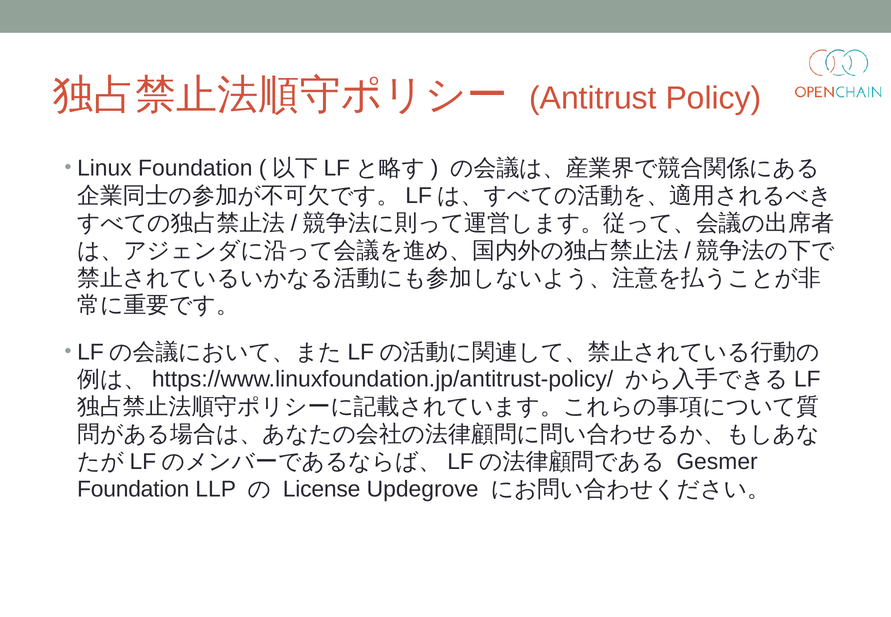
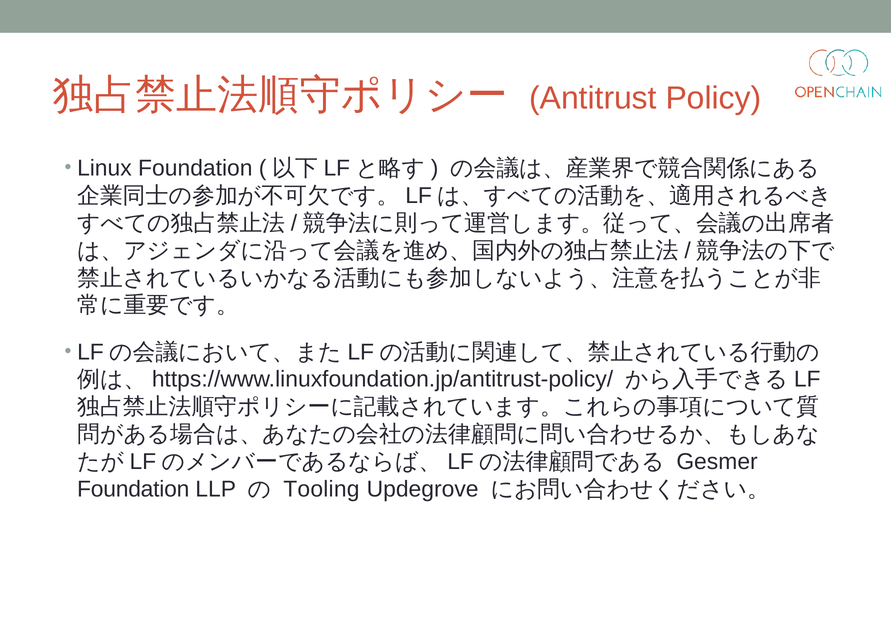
License: License -> Tooling (321, 489)
